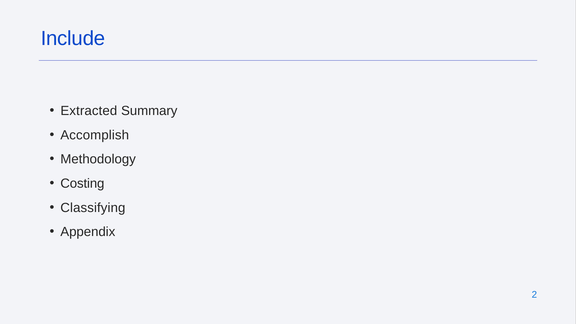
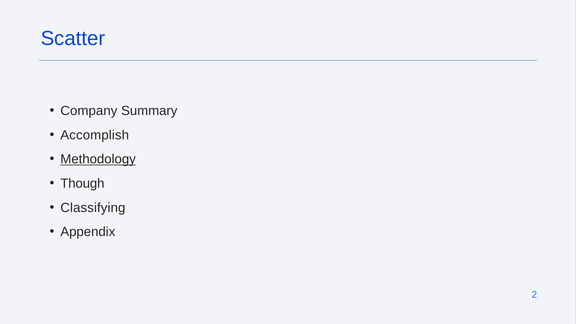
Include: Include -> Scatter (73, 38)
Extracted: Extracted -> Company (89, 111)
Methodology underline: none -> present (98, 159)
Costing: Costing -> Though (82, 183)
